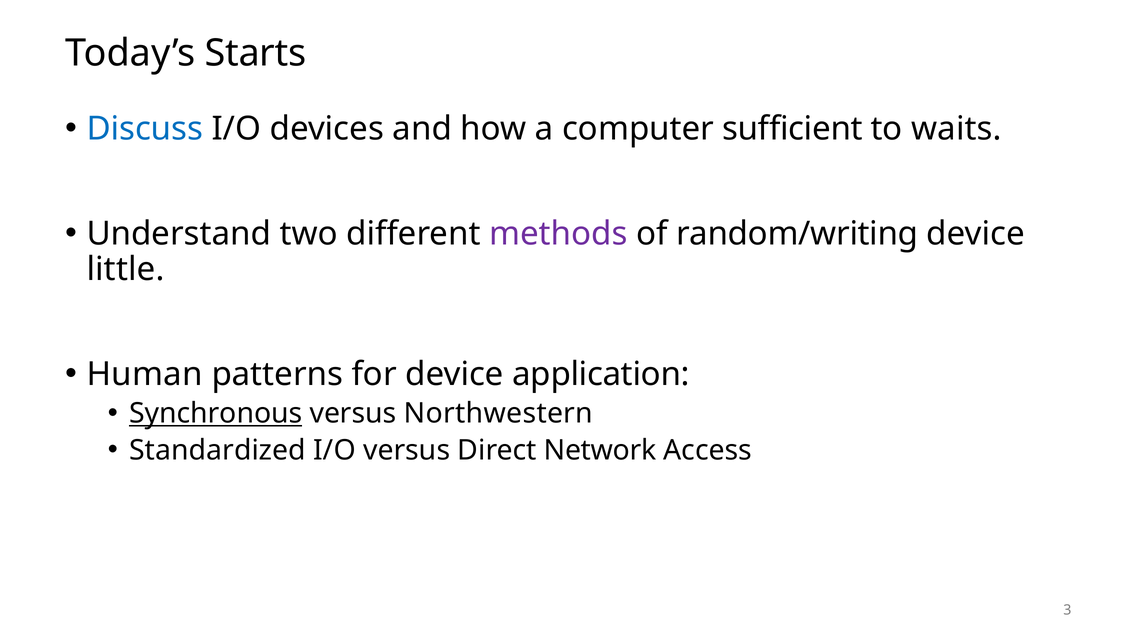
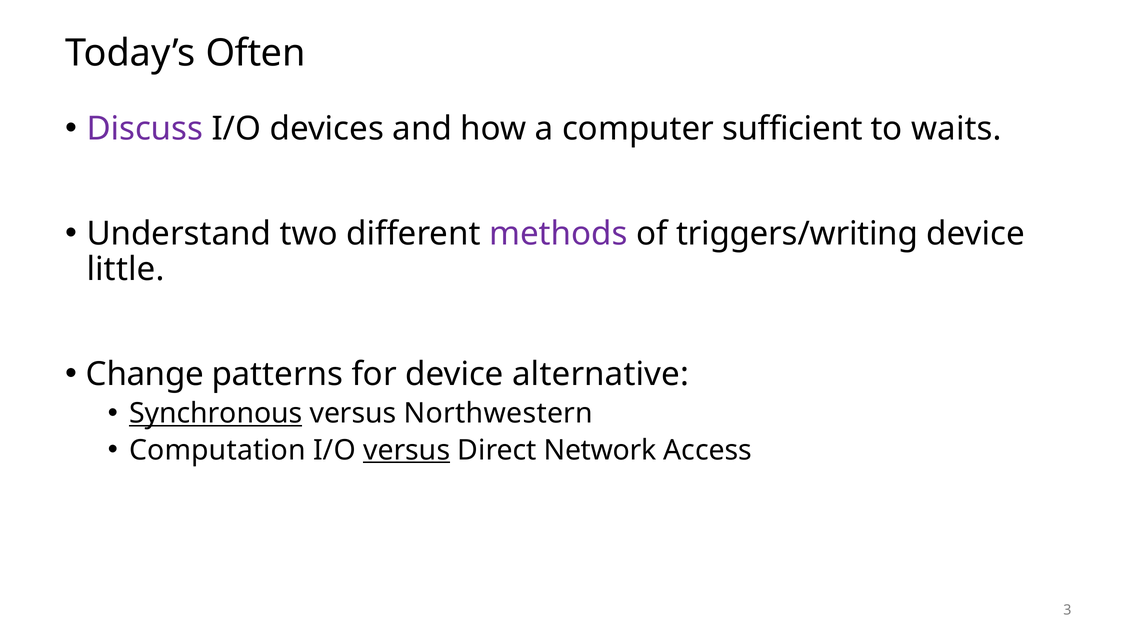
Starts: Starts -> Often (255, 53)
Discuss colour: blue -> purple (145, 129)
random/writing: random/writing -> triggers/writing (797, 233)
Human: Human -> Change (145, 374)
application: application -> alternative (601, 374)
Standardized: Standardized -> Computation (218, 450)
versus underline: none -> present (407, 450)
